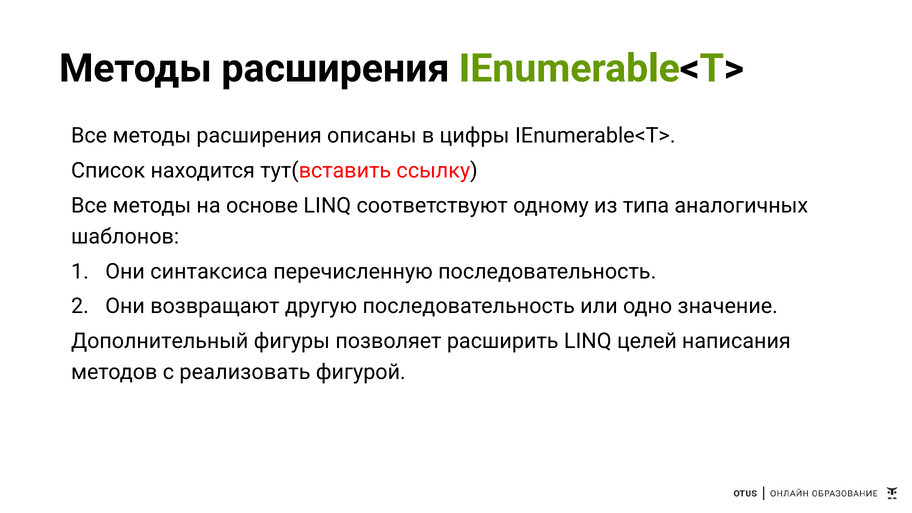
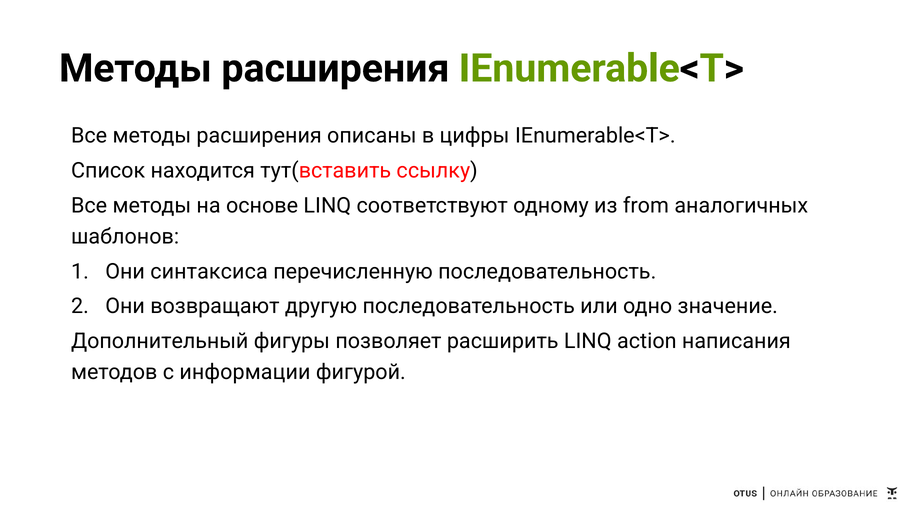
типа: типа -> from (646, 206)
целей: целей -> action (647, 341)
реализовать: реализовать -> информации (245, 372)
